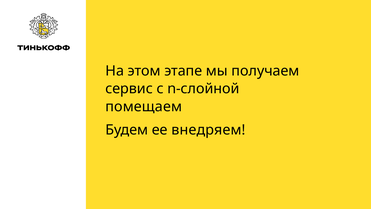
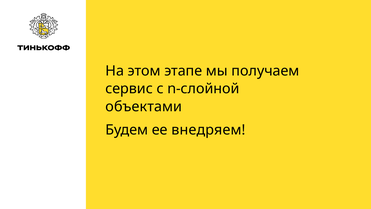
помещаем: помещаем -> объектами (144, 107)
